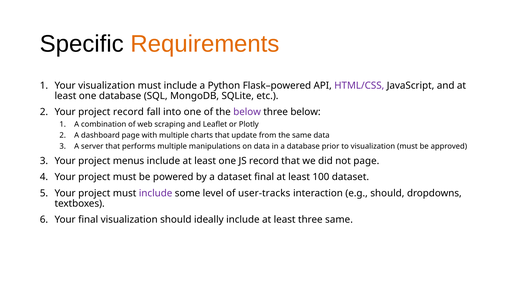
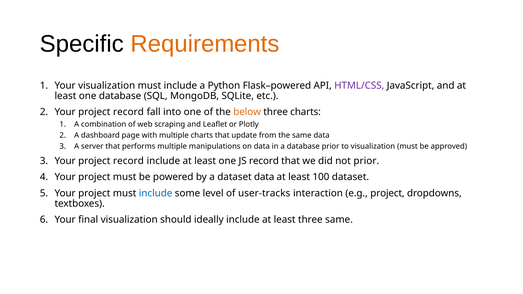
below colour: purple -> orange (247, 112)
three below: below -> charts (306, 112)
menus: menus -> record (128, 161)
not page: page -> prior (366, 161)
dataset final: final -> data (264, 177)
include colour: purple -> blue (156, 193)
e.g should: should -> project (387, 193)
